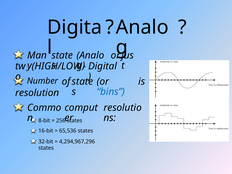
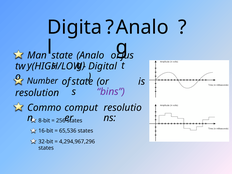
bins colour: blue -> purple (111, 92)
